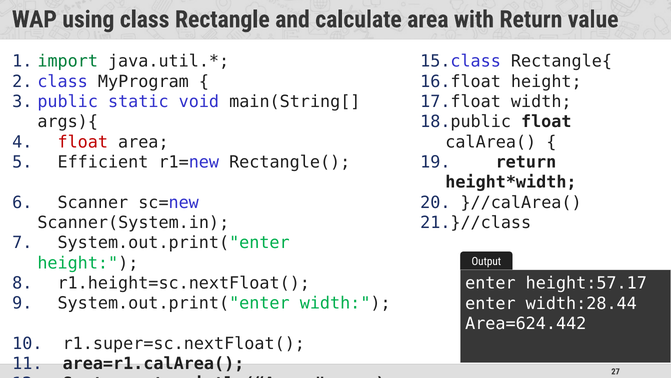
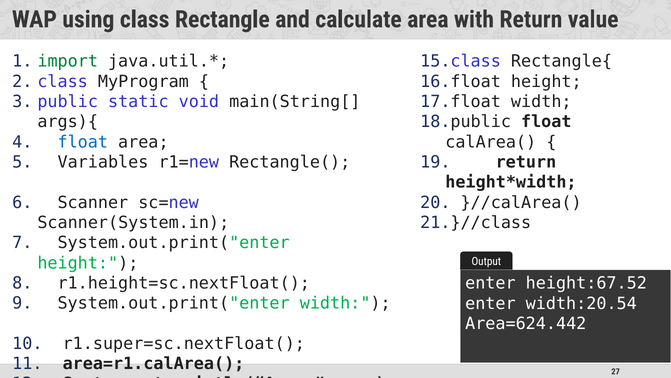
float colour: red -> blue (83, 142)
Efficient: Efficient -> Variables (103, 162)
height:57.17: height:57.17 -> height:67.52 (586, 283)
width:28.44: width:28.44 -> width:20.54 (581, 303)
